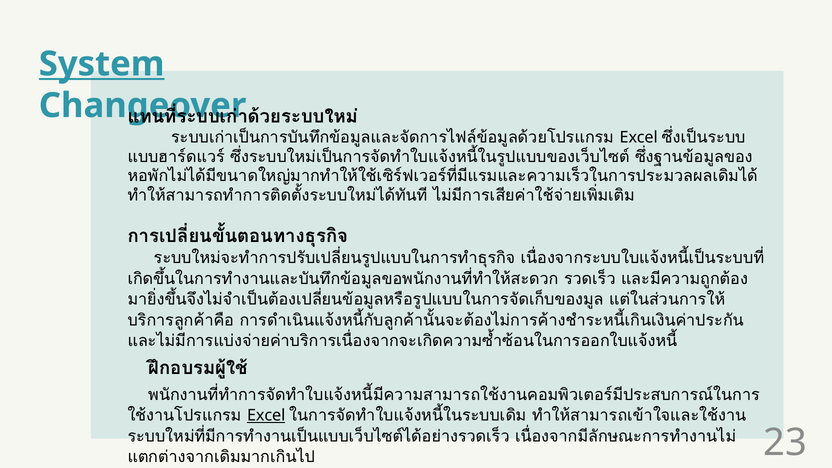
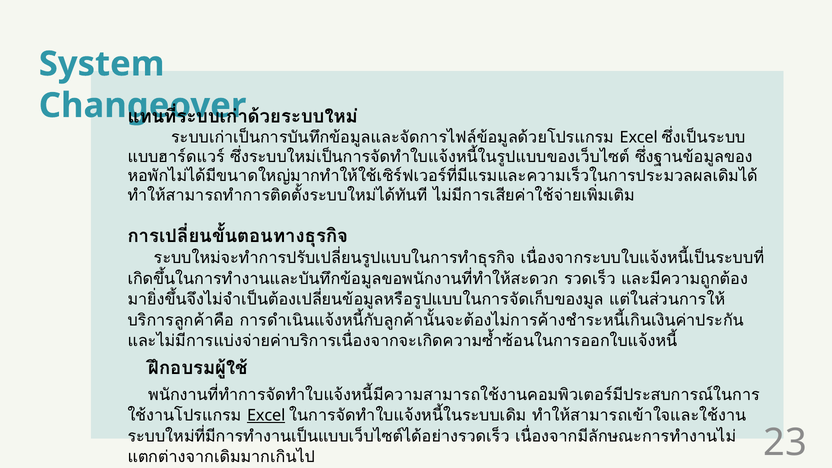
System underline: present -> none (102, 64)
